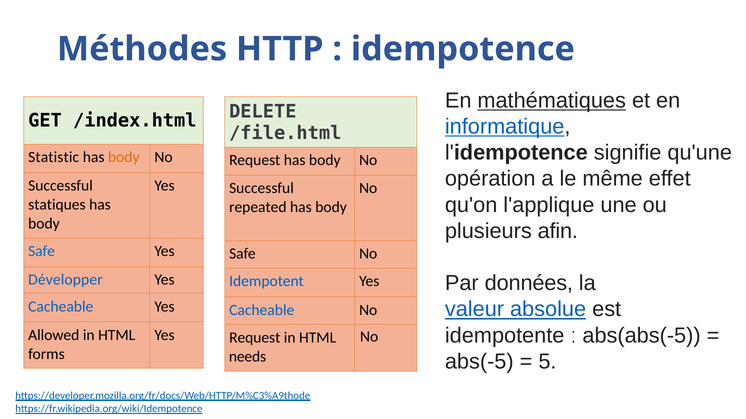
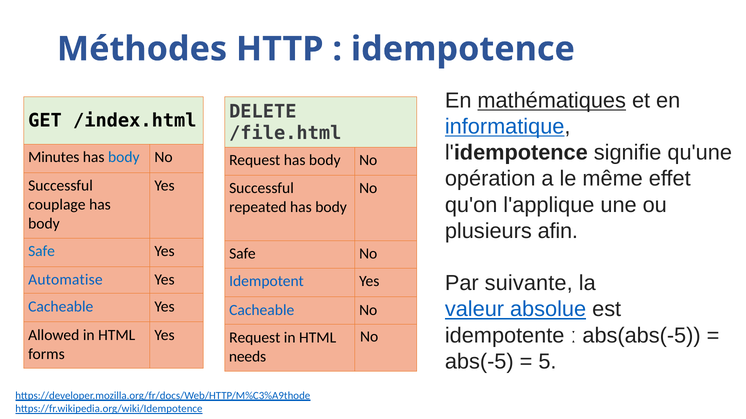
Statistic: Statistic -> Minutes (54, 157)
body colour: orange -> blue (124, 157)
statiques: statiques -> couplage (57, 205)
données: données -> suivante (529, 284)
Développer: Développer -> Automatise (65, 280)
